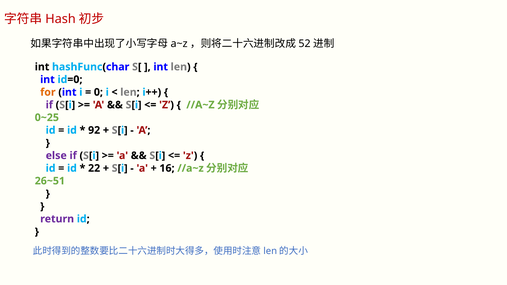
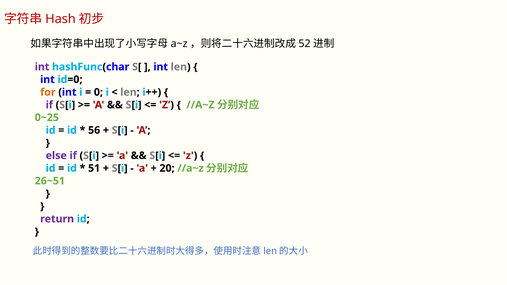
int colour: black -> purple (42, 67)
92: 92 -> 56 (94, 130)
22: 22 -> 51 (94, 168)
16: 16 -> 20 (167, 168)
